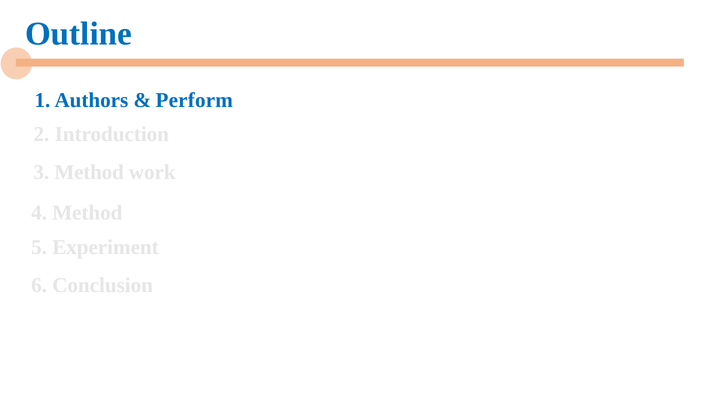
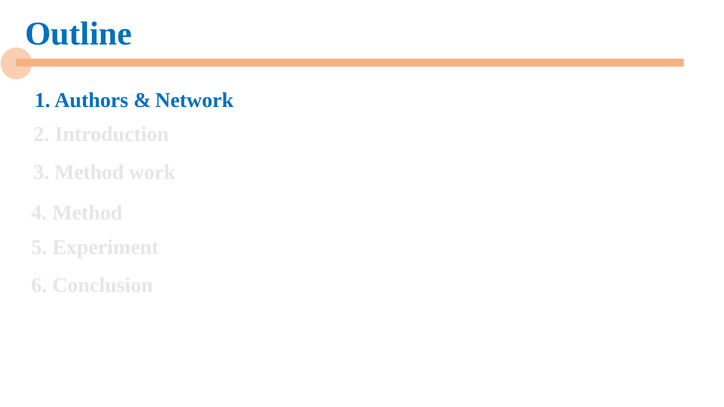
Perform: Perform -> Network (194, 100)
